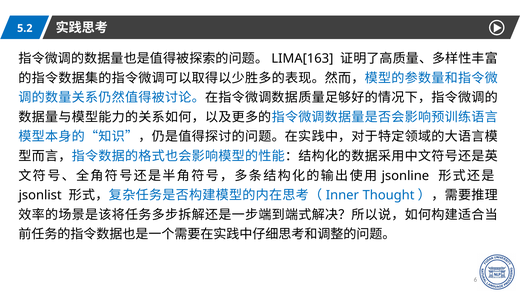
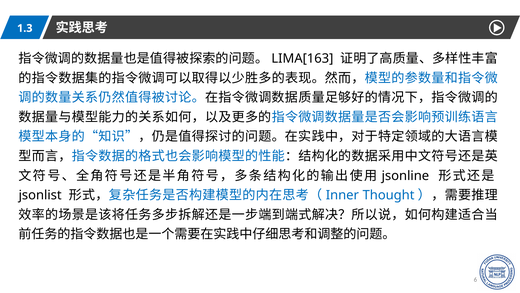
5.2: 5.2 -> 1.3 (25, 28)
